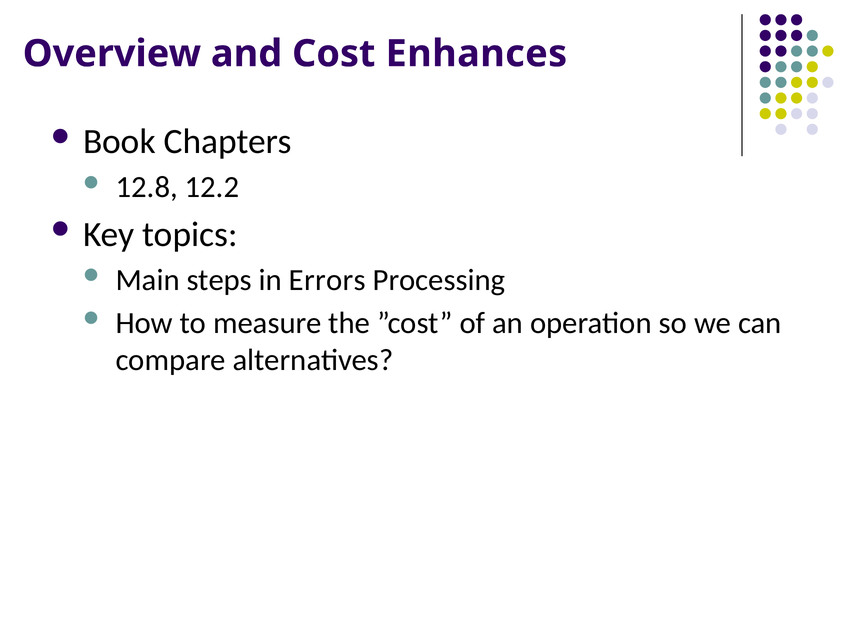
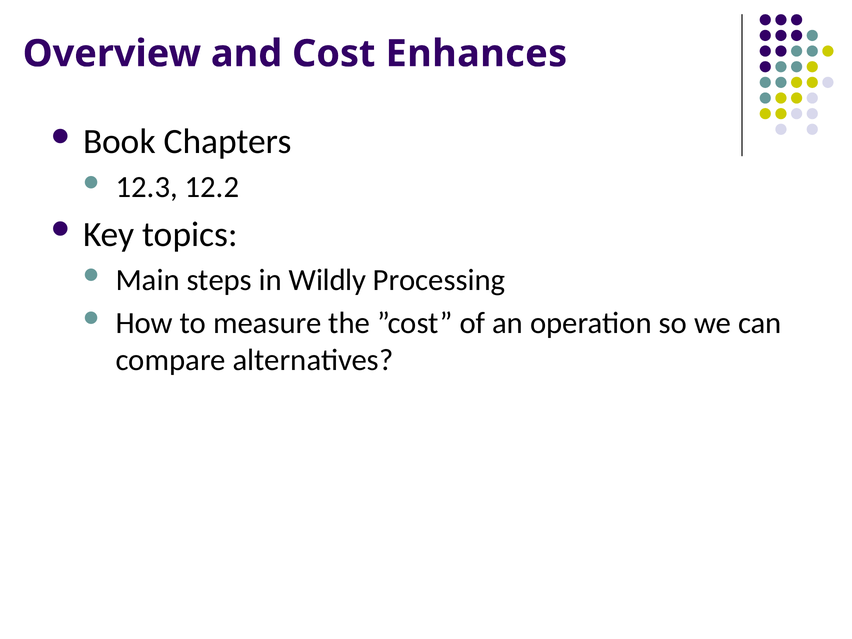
12.8: 12.8 -> 12.3 (147, 187)
Errors: Errors -> Wildly (328, 280)
